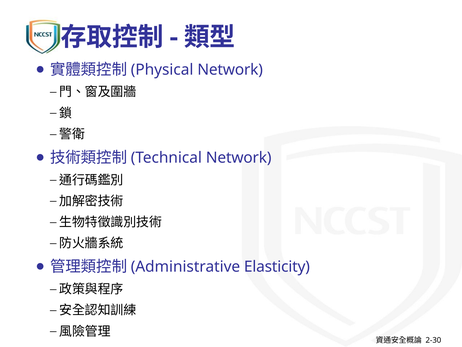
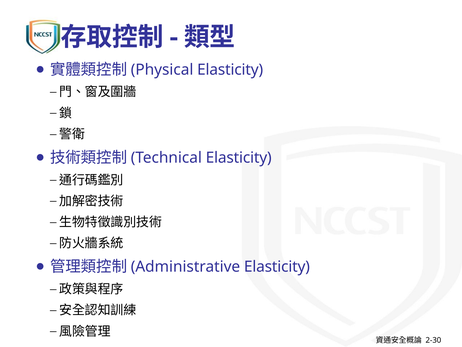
Network: Network -> Elasticity (230, 70)
Network: Network -> Elasticity (239, 157)
